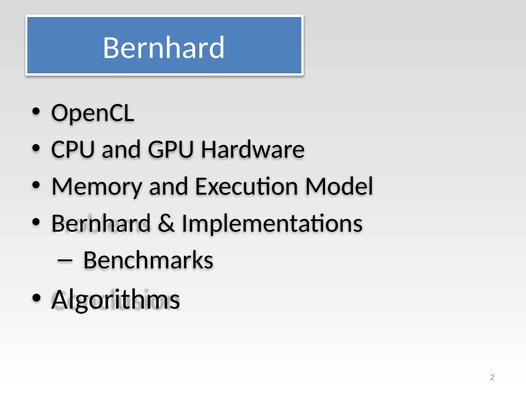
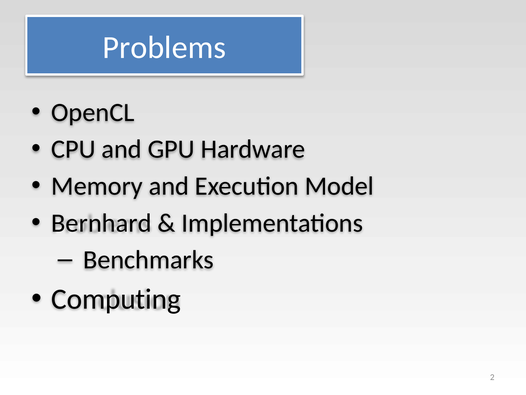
Bernhard: Bernhard -> Problems (164, 47)
Algorithms: Algorithms -> Computing (116, 299)
